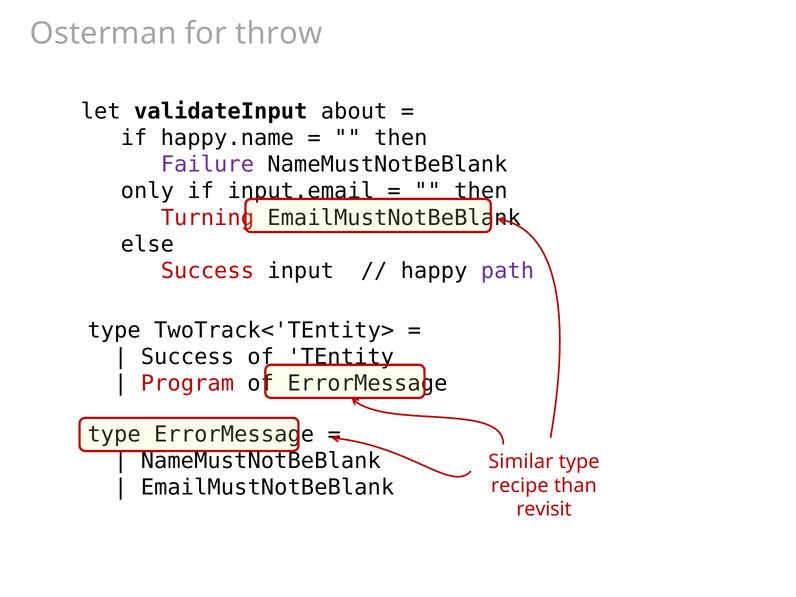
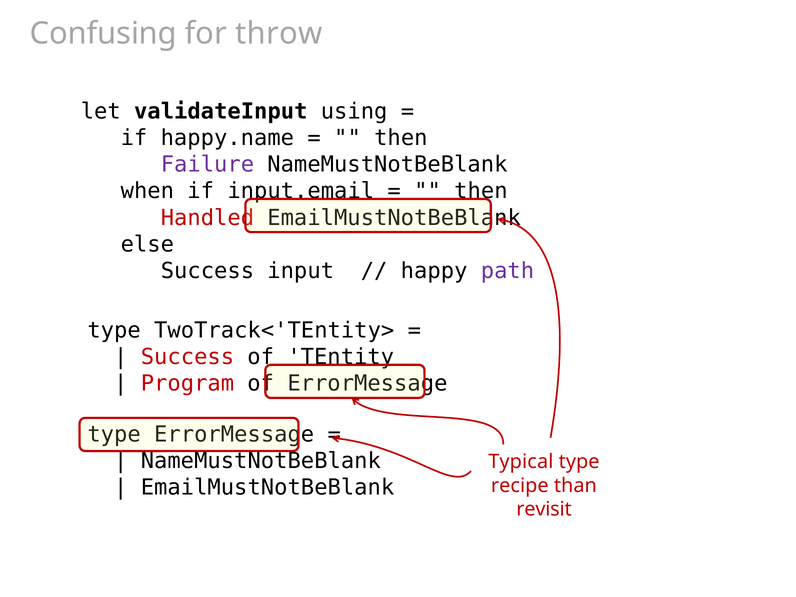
Osterman: Osterman -> Confusing (103, 34)
about: about -> using (354, 112)
only: only -> when (147, 191)
Turning: Turning -> Handled (207, 218)
Success colour: red -> black (207, 271)
Success colour: black -> red (187, 357)
Similar: Similar -> Typical (521, 462)
